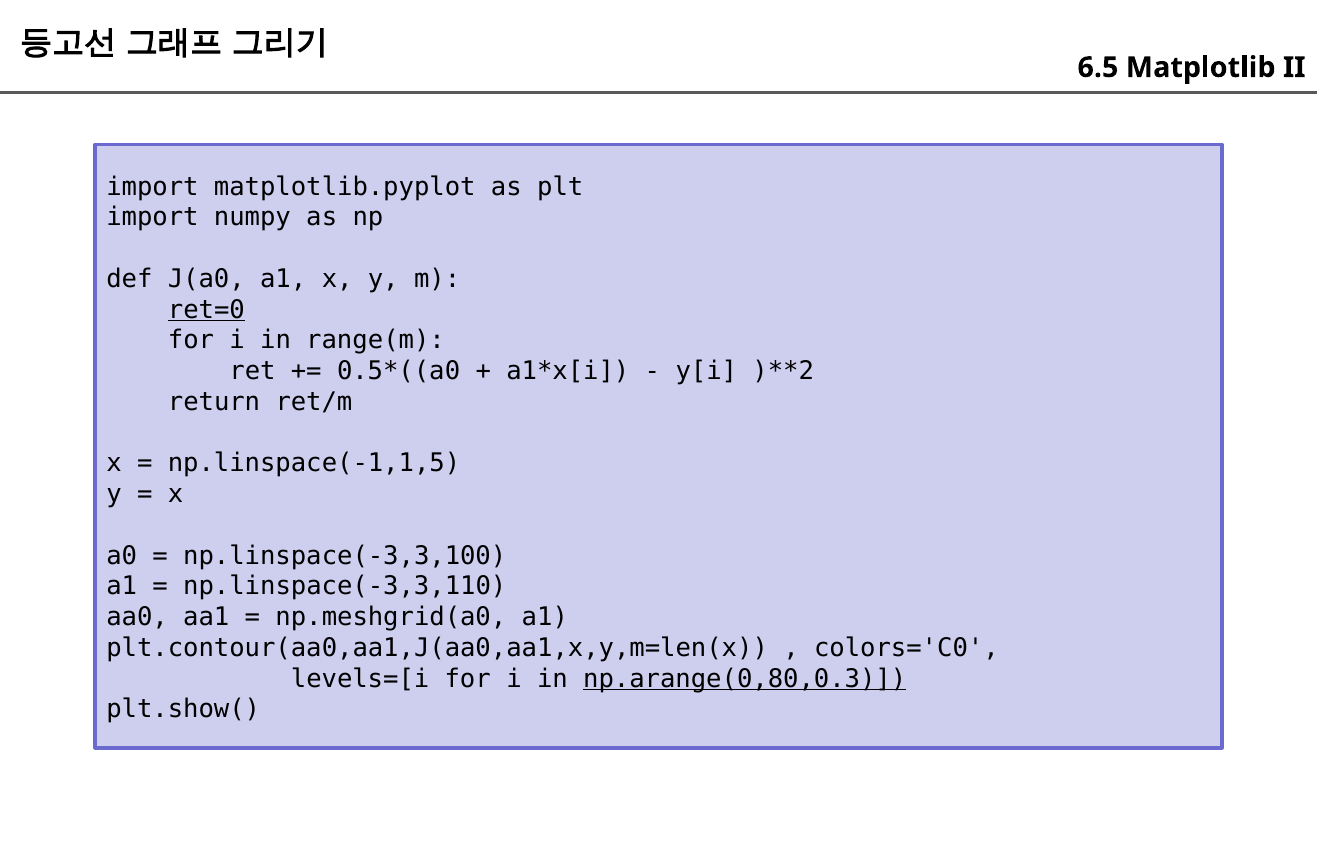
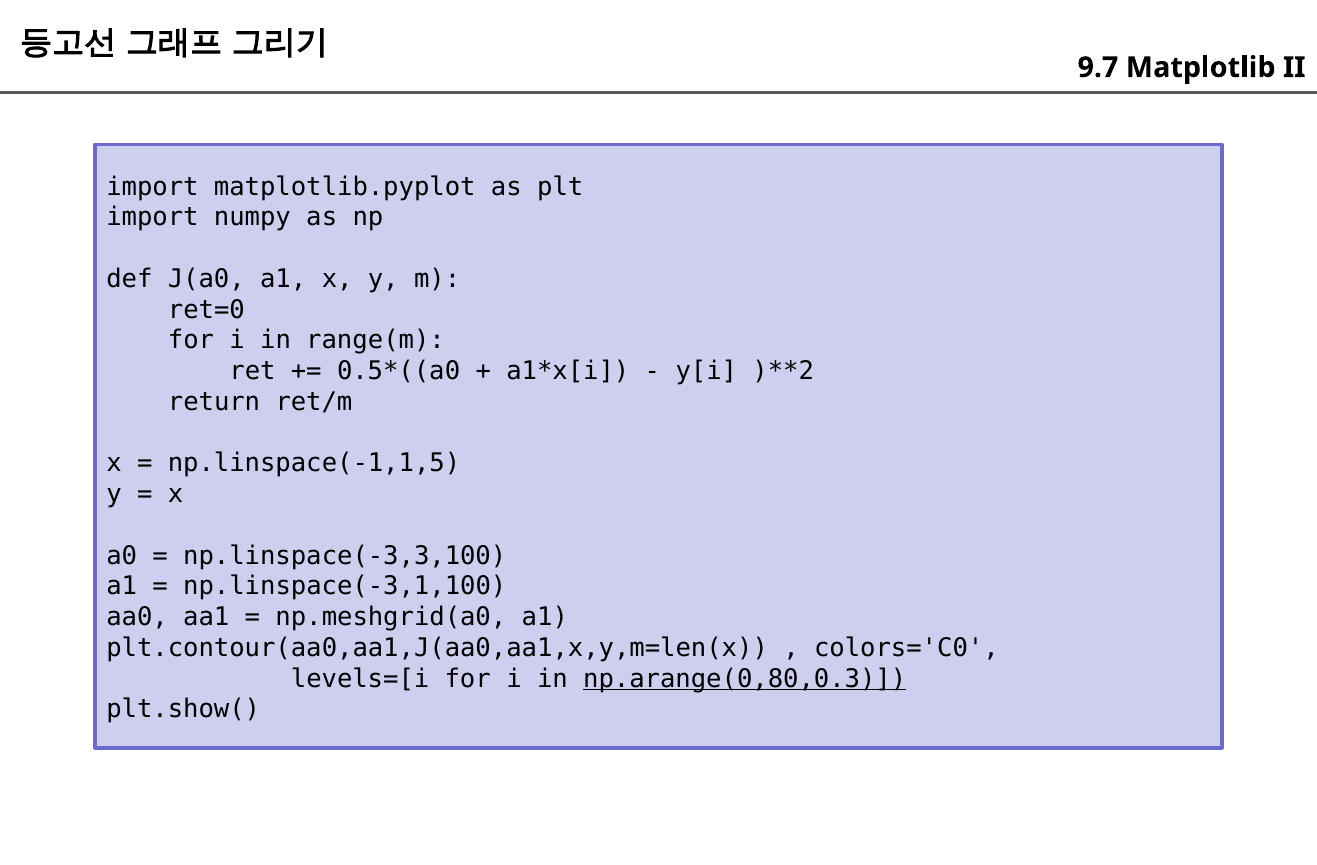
6.5: 6.5 -> 9.7 (1098, 67)
ret=0 underline: present -> none (206, 310)
np.linspace(-3,3,110: np.linspace(-3,3,110 -> np.linspace(-3,1,100 (345, 586)
